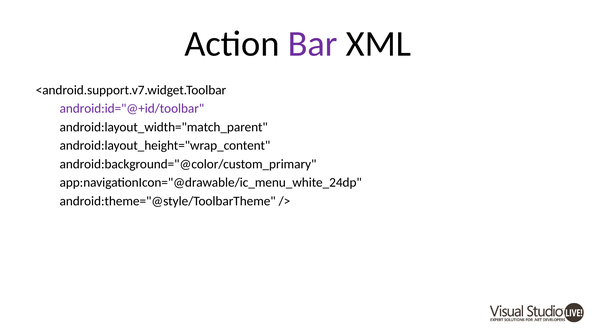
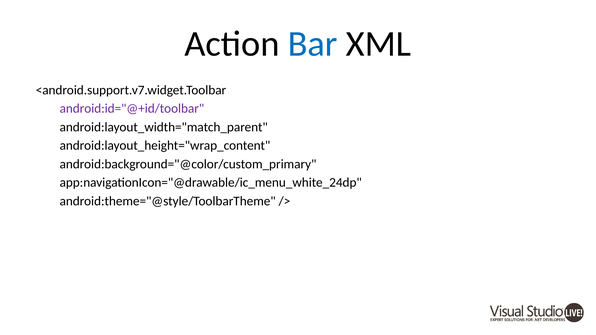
Bar colour: purple -> blue (313, 44)
